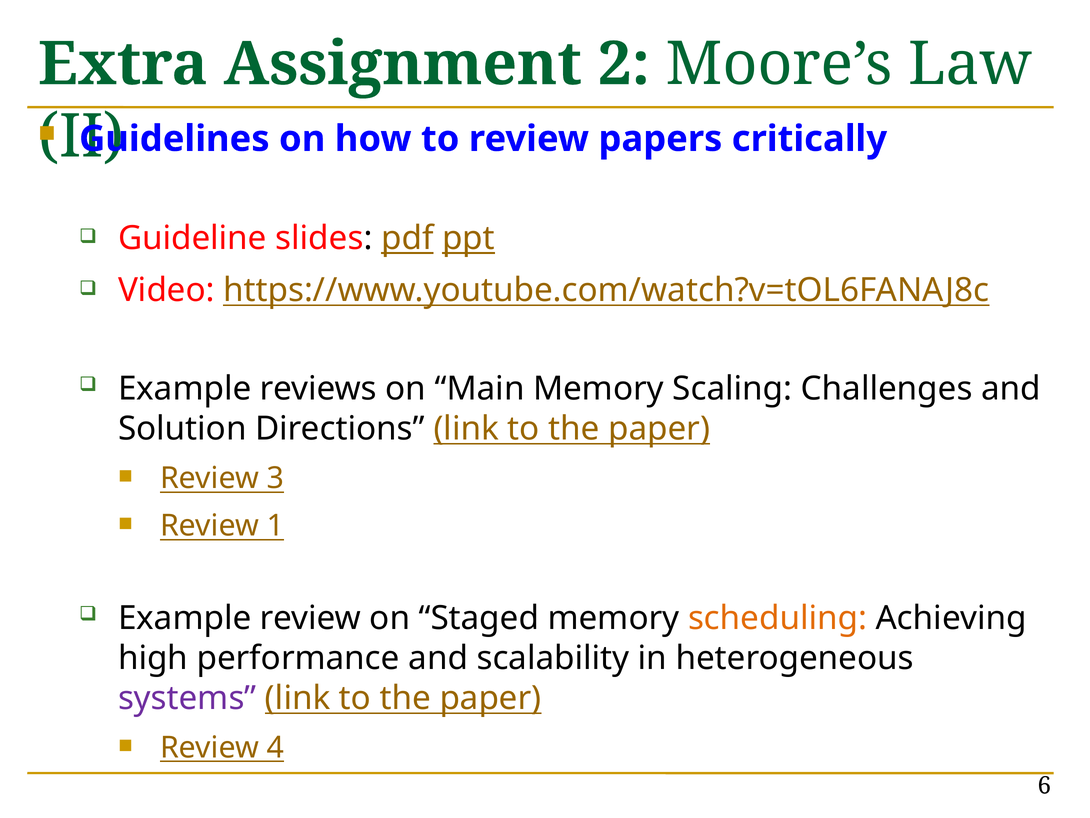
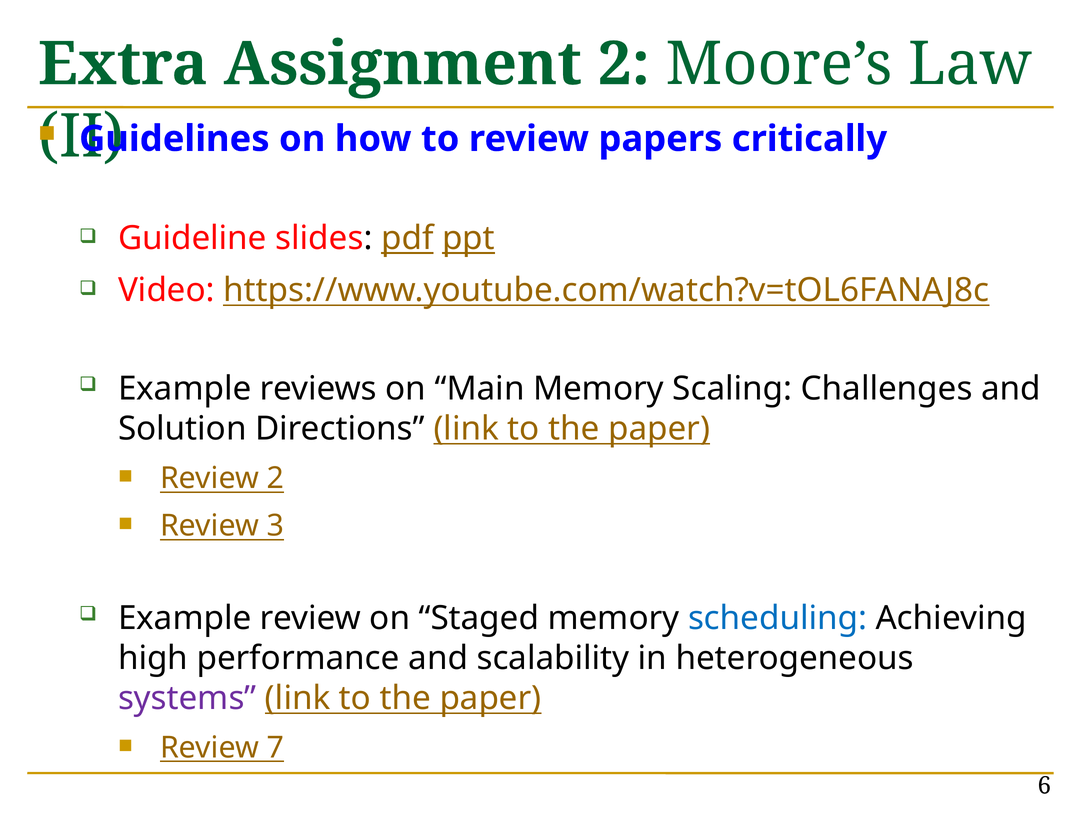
Review 3: 3 -> 2 (276, 478)
1: 1 -> 3 (276, 525)
scheduling colour: orange -> blue (778, 618)
4: 4 -> 7 (276, 747)
